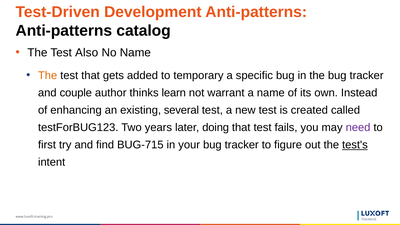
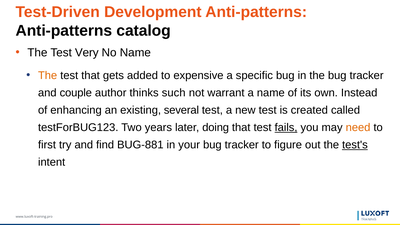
Also: Also -> Very (87, 53)
temporary: temporary -> expensive (198, 75)
learn: learn -> such (174, 93)
fails underline: none -> present (286, 127)
need colour: purple -> orange (358, 127)
BUG-715: BUG-715 -> BUG-881 (140, 145)
